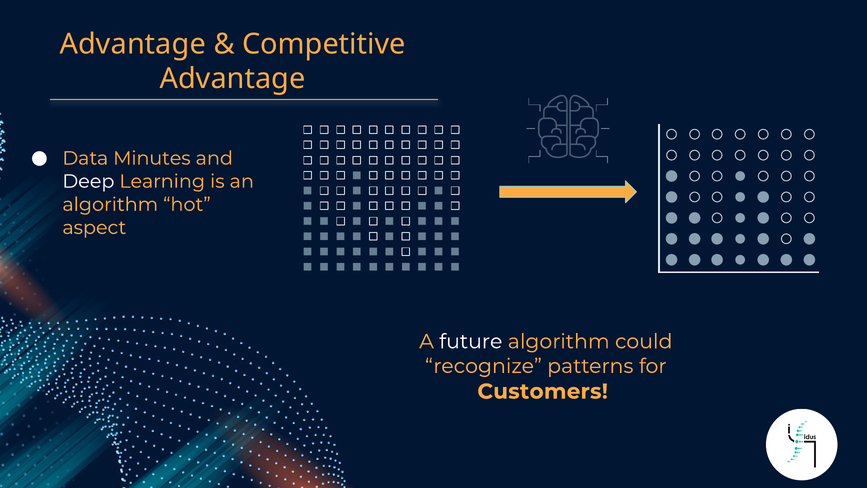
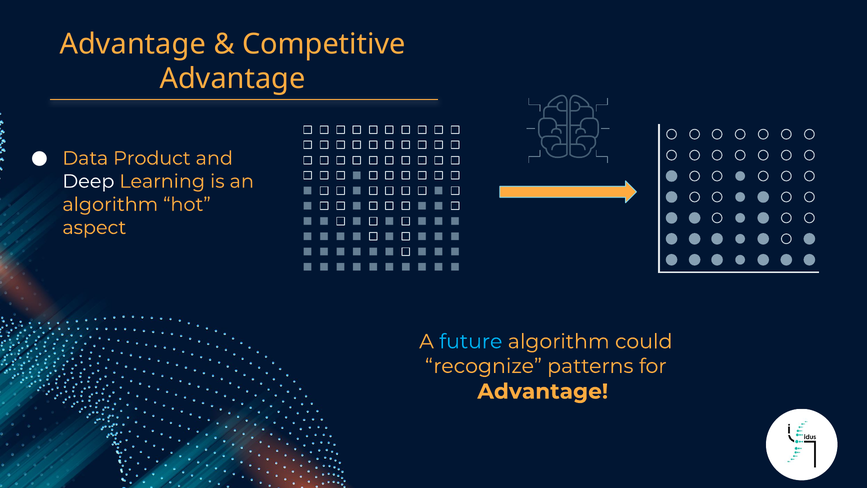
Minutes: Minutes -> Product (152, 158)
future colour: white -> light blue (471, 341)
Customers: Customers -> Advantage (543, 391)
